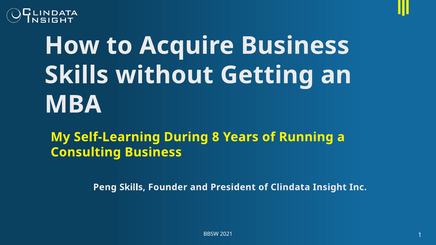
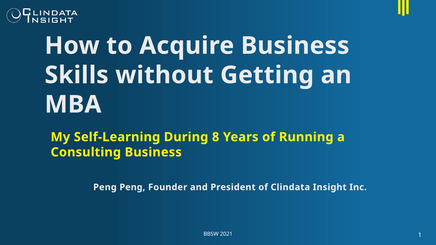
Peng Skills: Skills -> Peng (132, 187)
